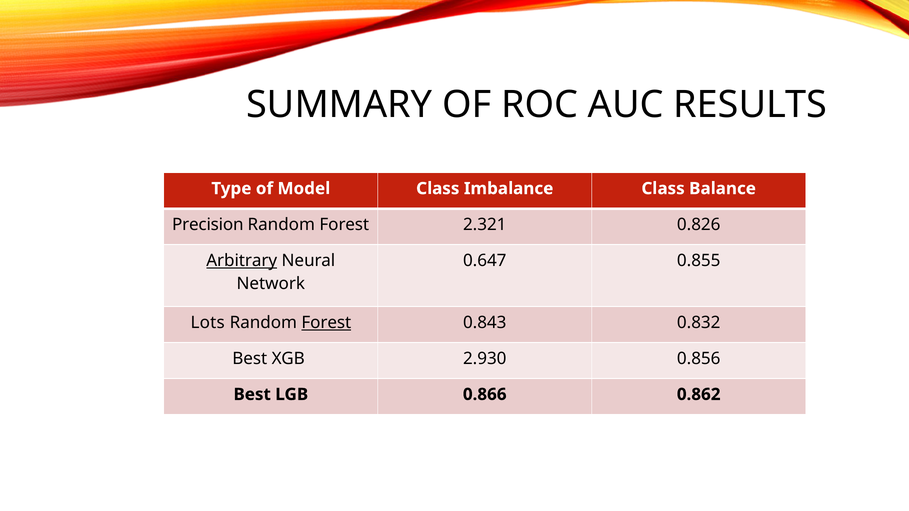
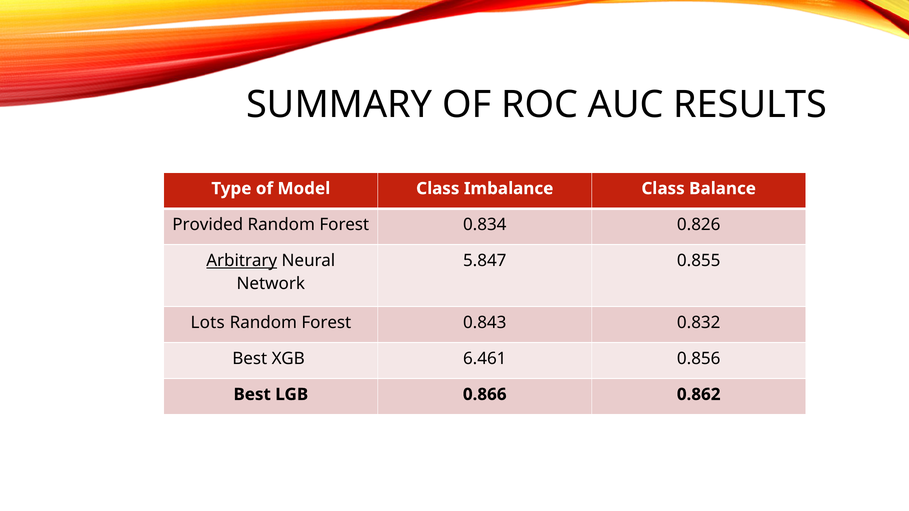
Precision: Precision -> Provided (208, 225)
2.321: 2.321 -> 0.834 (485, 225)
0.647: 0.647 -> 5.847 (485, 261)
Forest underline: present -> none (326, 323)
2.930: 2.930 -> 6.461 (485, 359)
